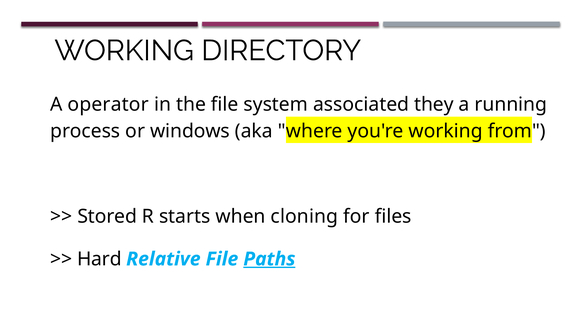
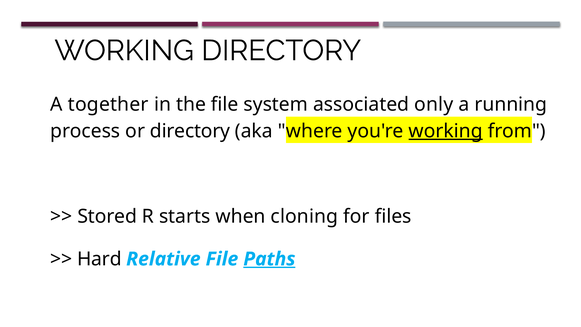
operator: operator -> together (108, 105)
they: they -> only (434, 105)
or windows: windows -> directory (190, 131)
working underline: none -> present (446, 131)
